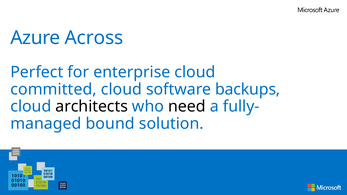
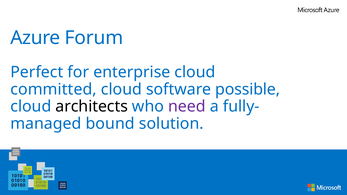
Across: Across -> Forum (94, 38)
backups: backups -> possible (248, 89)
need colour: black -> purple (187, 107)
